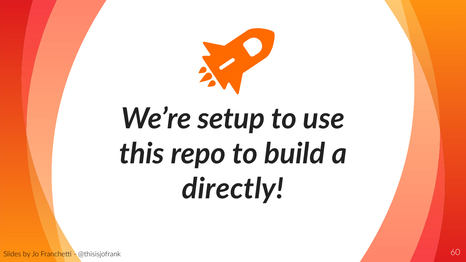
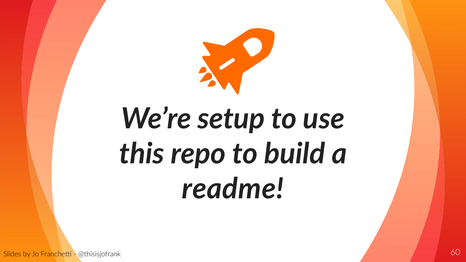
directly: directly -> readme (233, 189)
